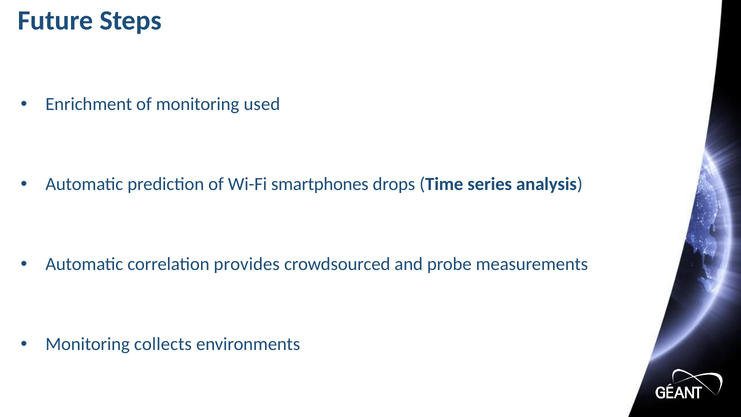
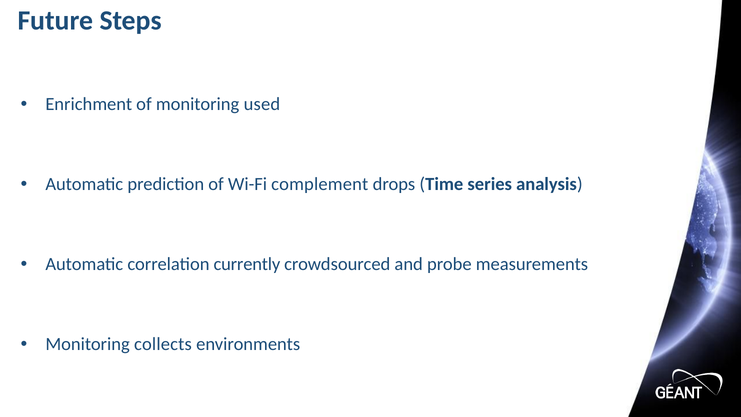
smartphones: smartphones -> complement (320, 184)
provides: provides -> currently (247, 264)
